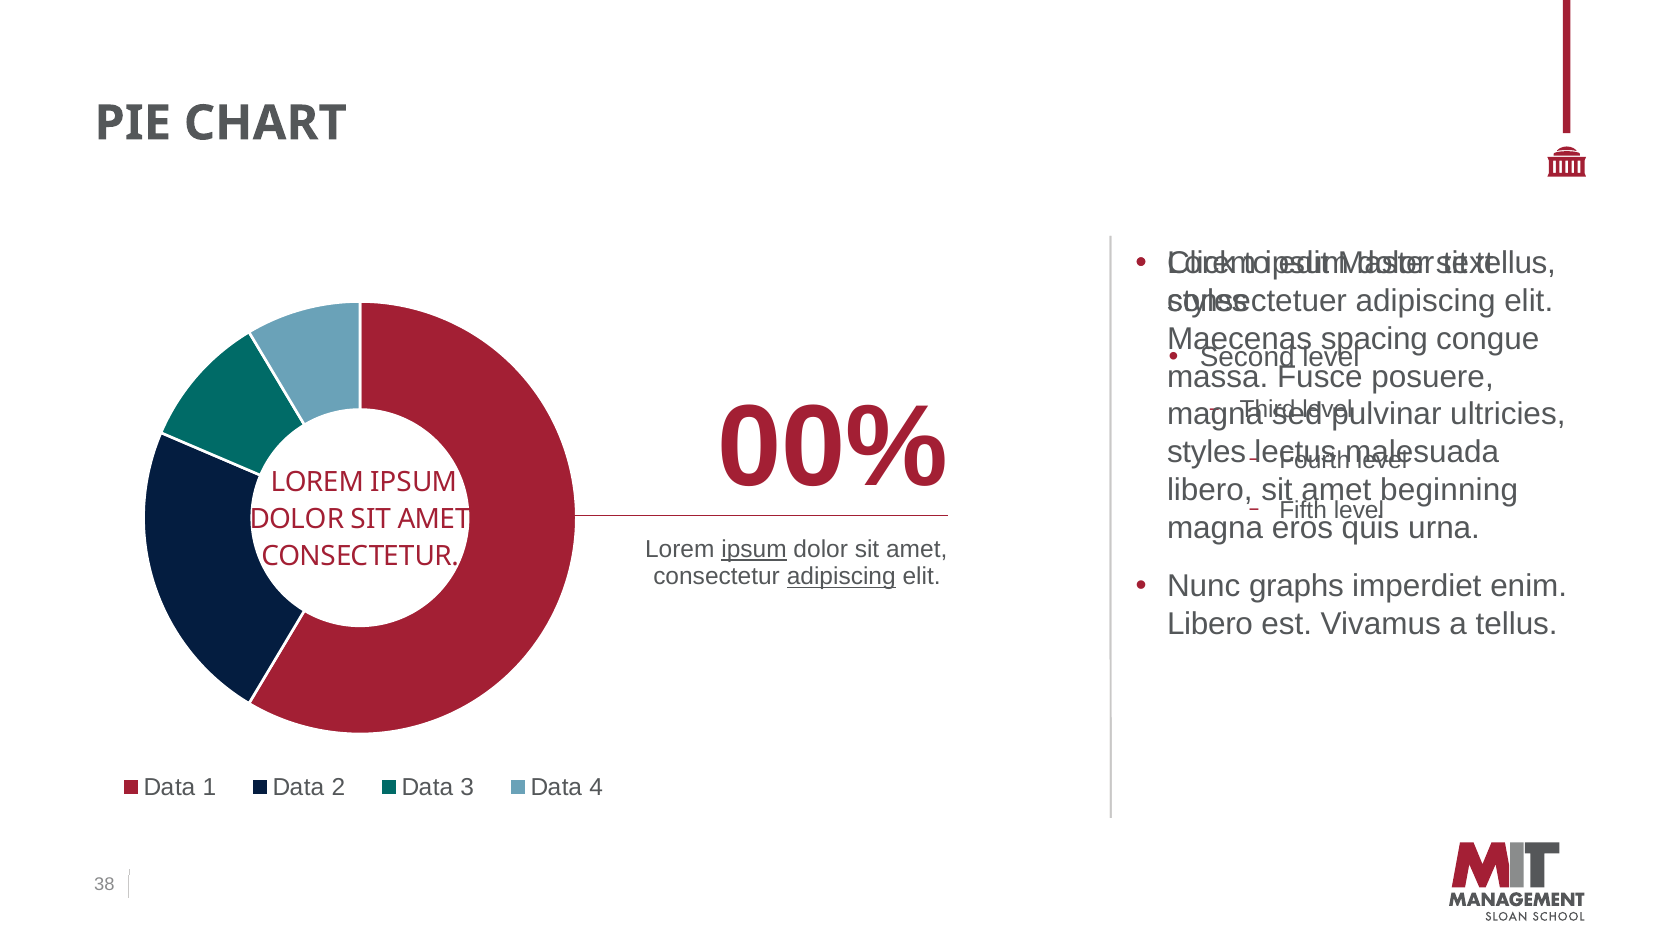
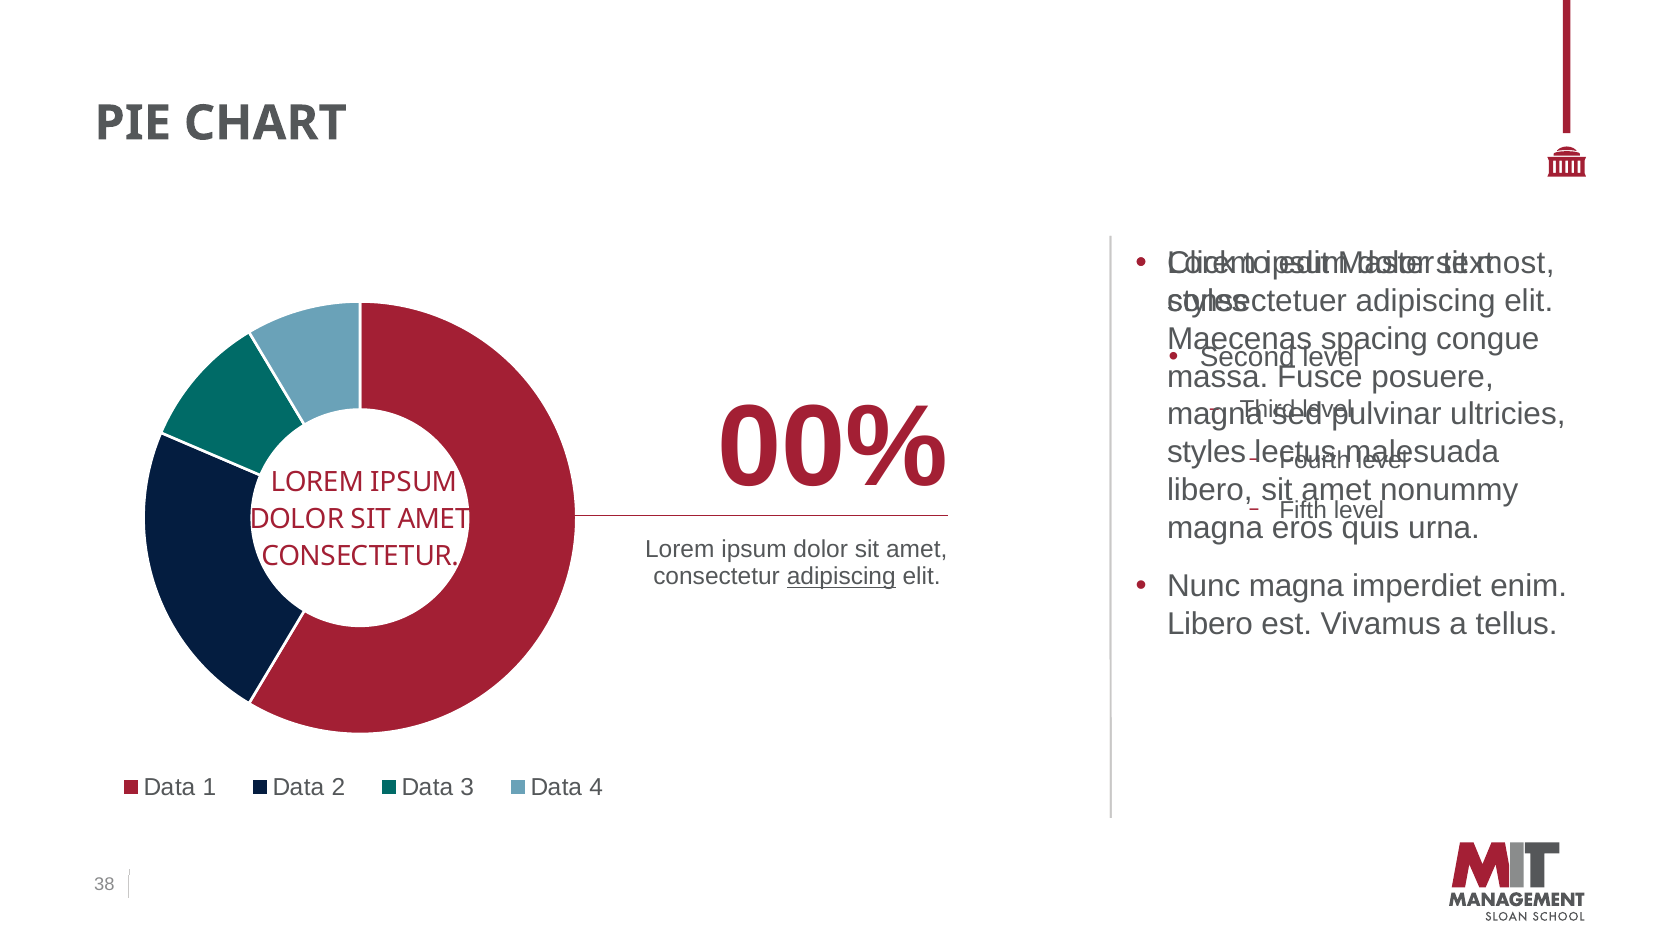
tellus: tellus -> most (1515, 263)
beginning: beginning -> nonummy (1449, 490)
ipsum underline: present -> none (754, 550)
Nunc graphs: graphs -> magna (1296, 587)
